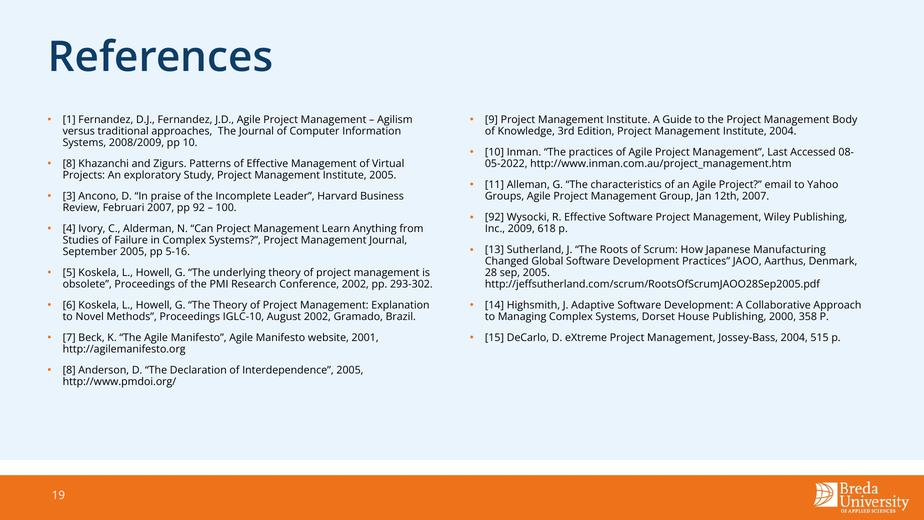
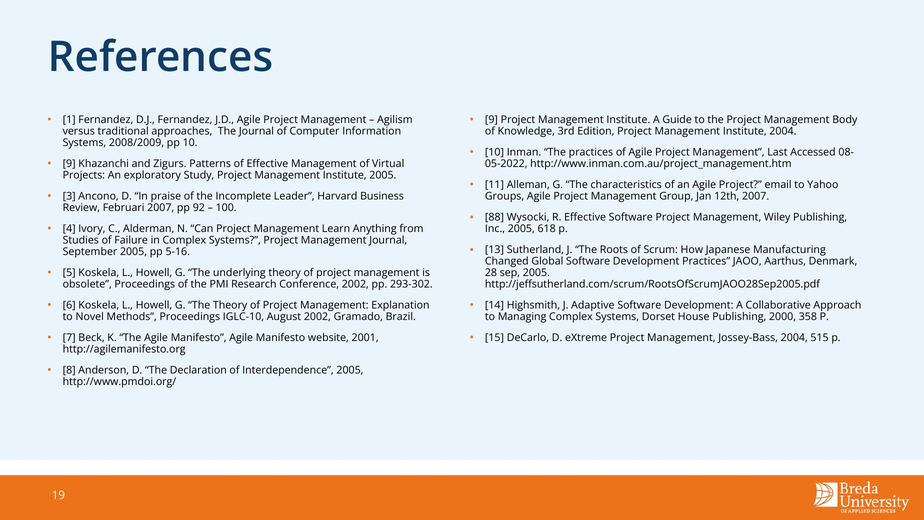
8: 8 -> 9 (69, 164)
92: 92 -> 88 (495, 217)
Inc 2009: 2009 -> 2005 (521, 229)
